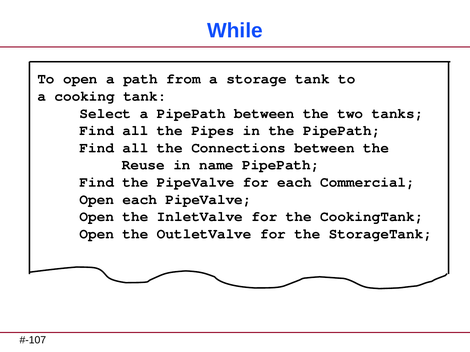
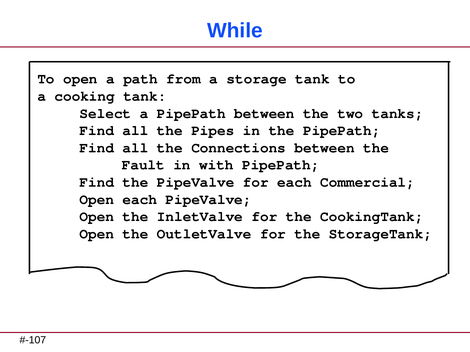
Reuse: Reuse -> Fault (143, 165)
name: name -> with (216, 165)
